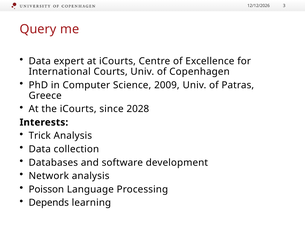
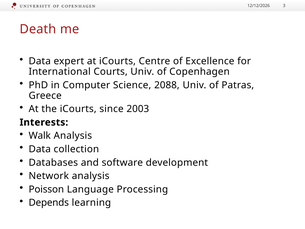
Query: Query -> Death (38, 29)
2009: 2009 -> 2088 (167, 85)
2028: 2028 -> 2003 (138, 109)
Trick: Trick -> Walk (40, 136)
